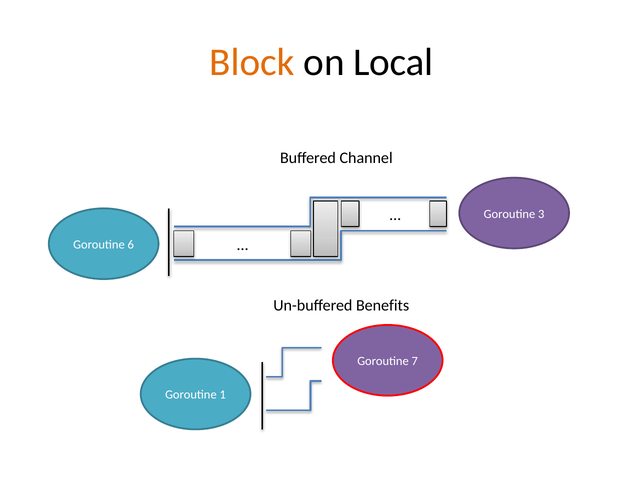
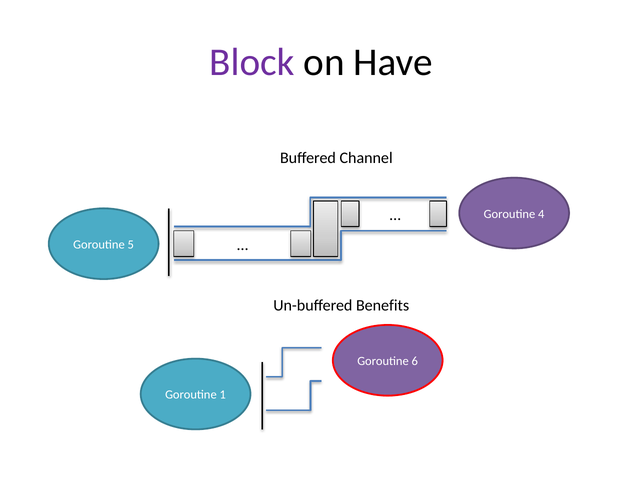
Block colour: orange -> purple (252, 62)
Local: Local -> Have (393, 62)
3: 3 -> 4 (541, 214)
6: 6 -> 5 (131, 244)
7: 7 -> 6 (415, 361)
